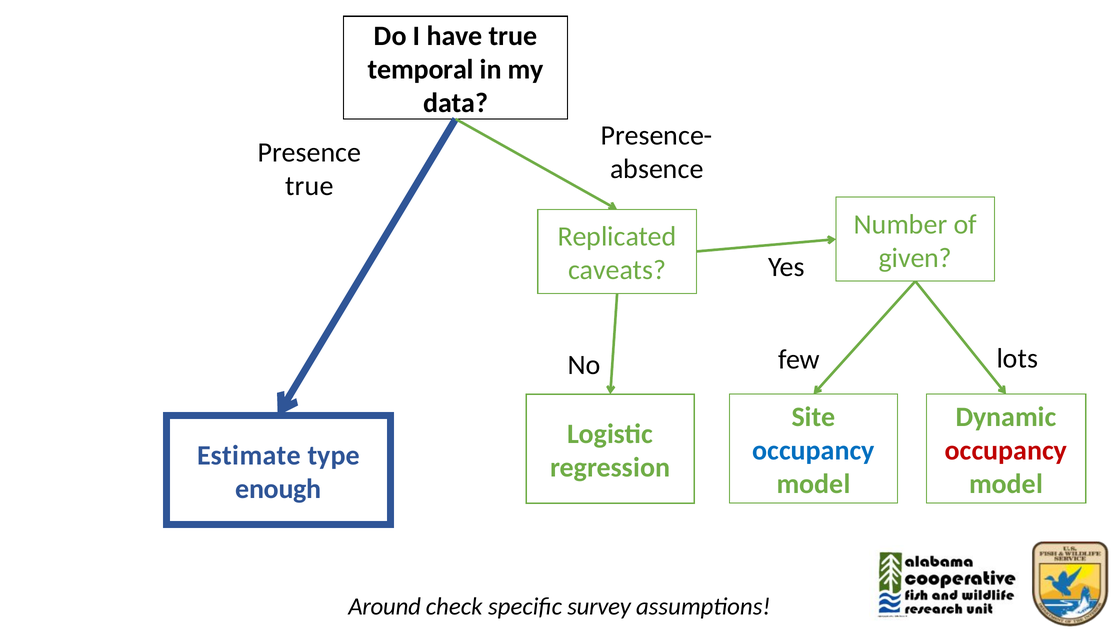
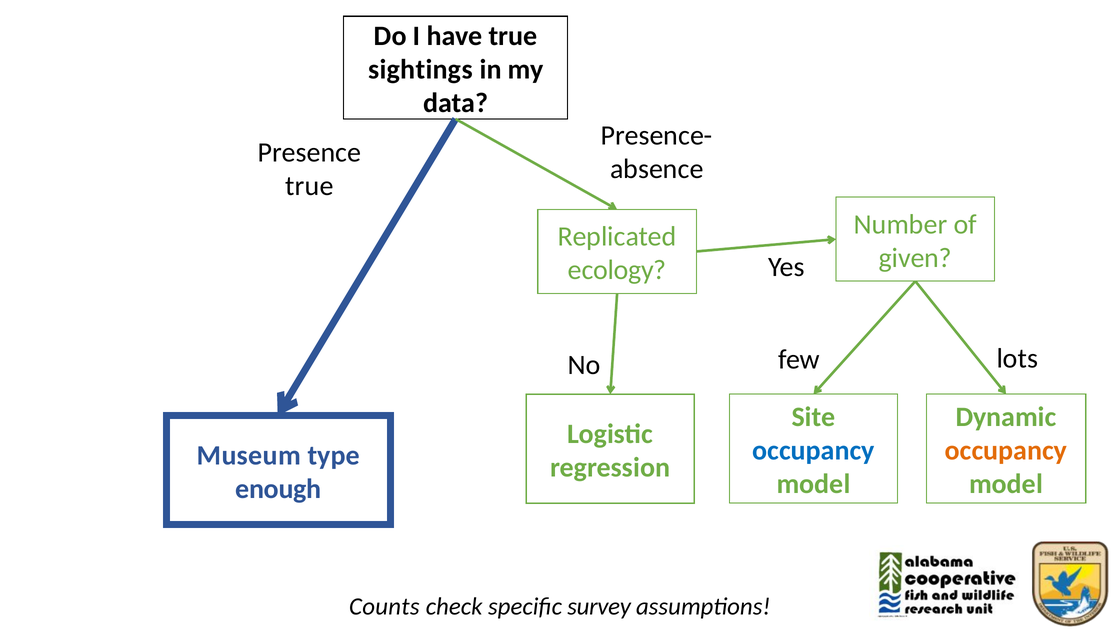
temporal: temporal -> sightings (420, 70)
caveats: caveats -> ecology (617, 270)
occupancy colour: red -> orange (1006, 451)
Estimate: Estimate -> Museum (249, 455)
Around: Around -> Counts (384, 606)
